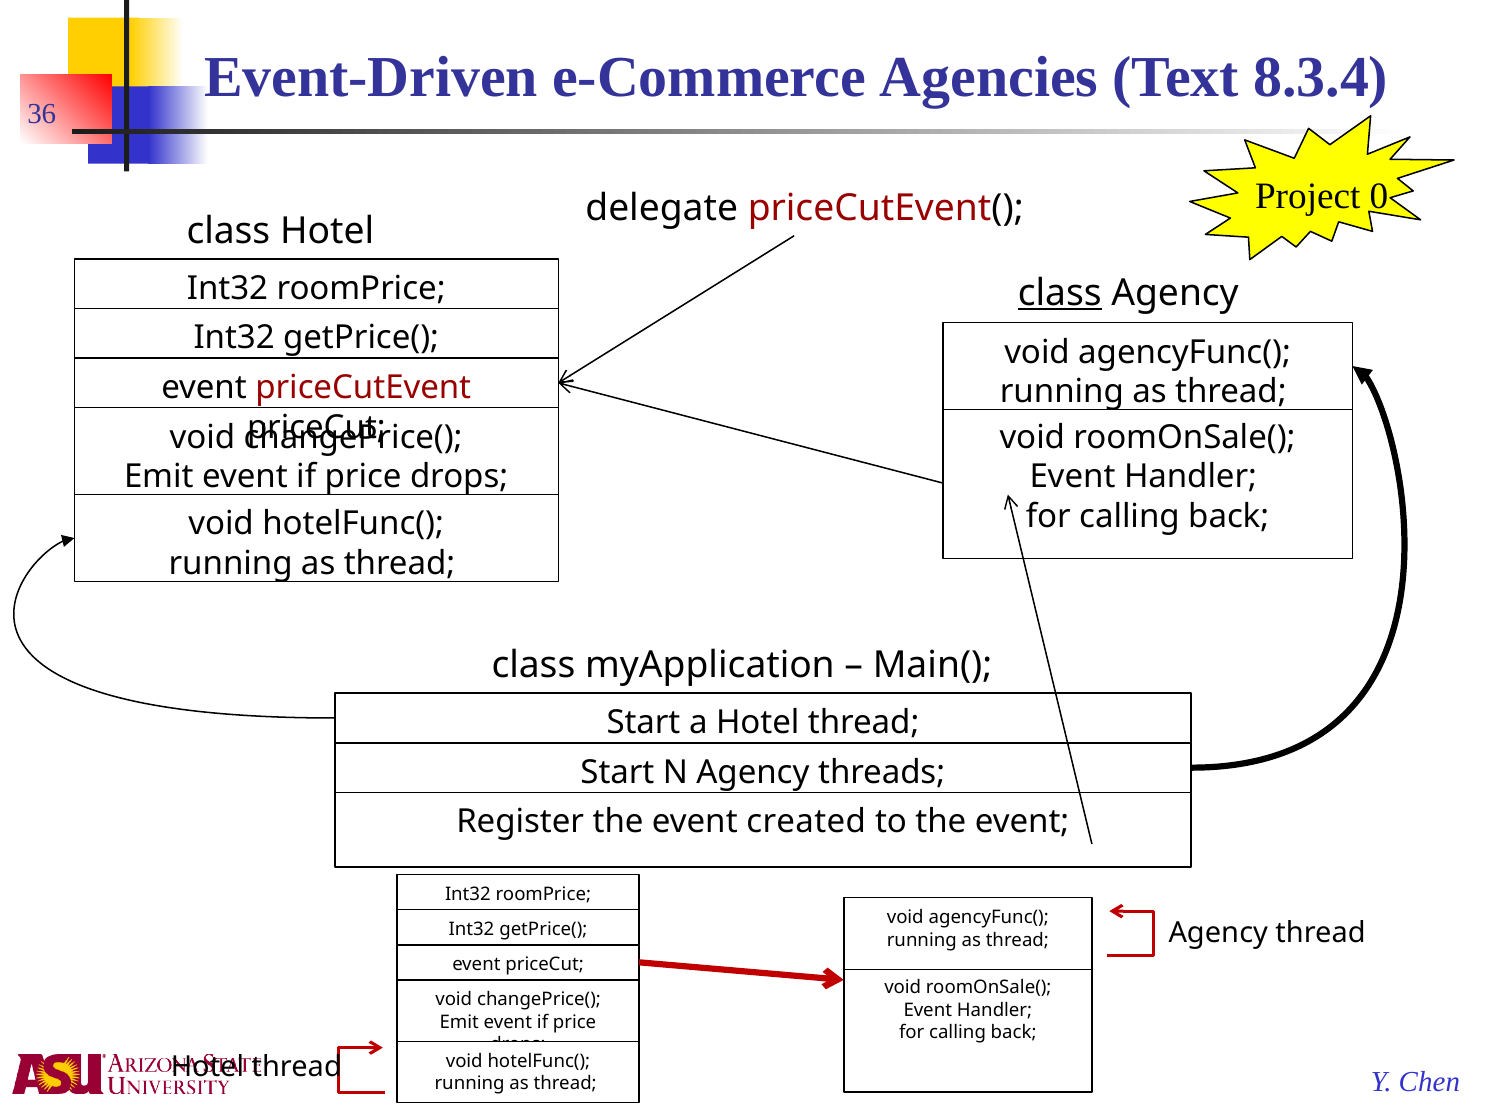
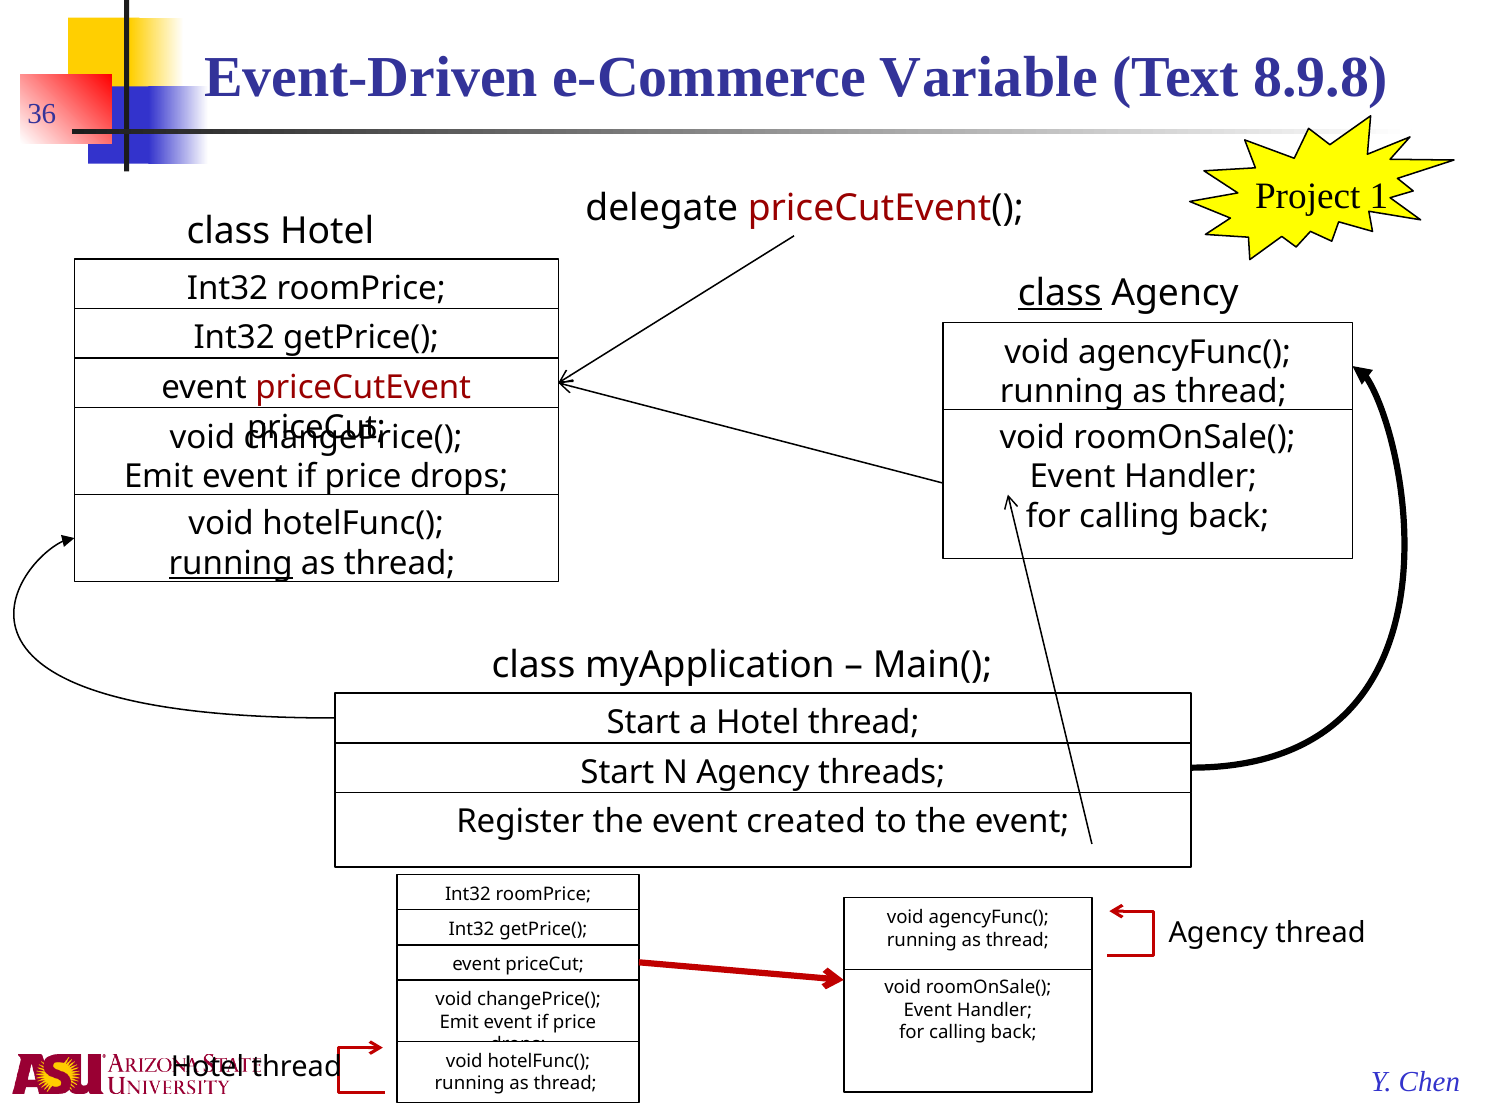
Agencies: Agencies -> Variable (989, 77)
8.3.4: 8.3.4 -> 8.9.8 (1321, 77)
0: 0 -> 1 (1379, 196)
running underline: none -> present (231, 564)
